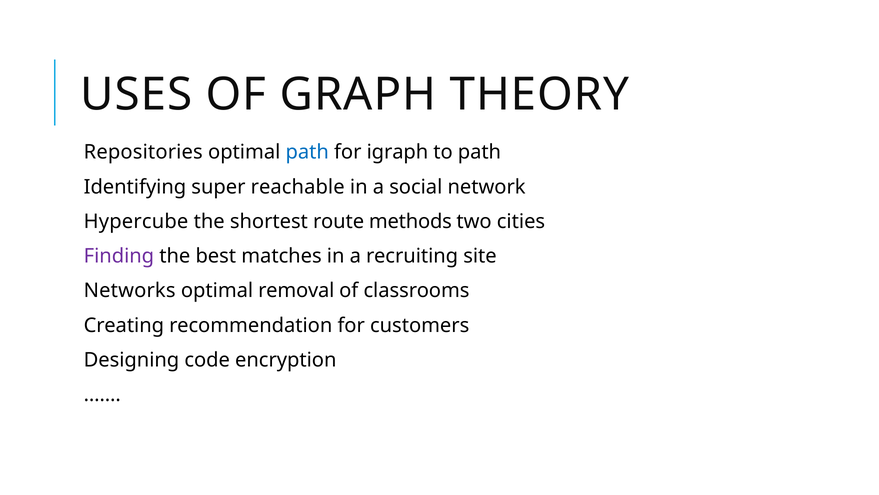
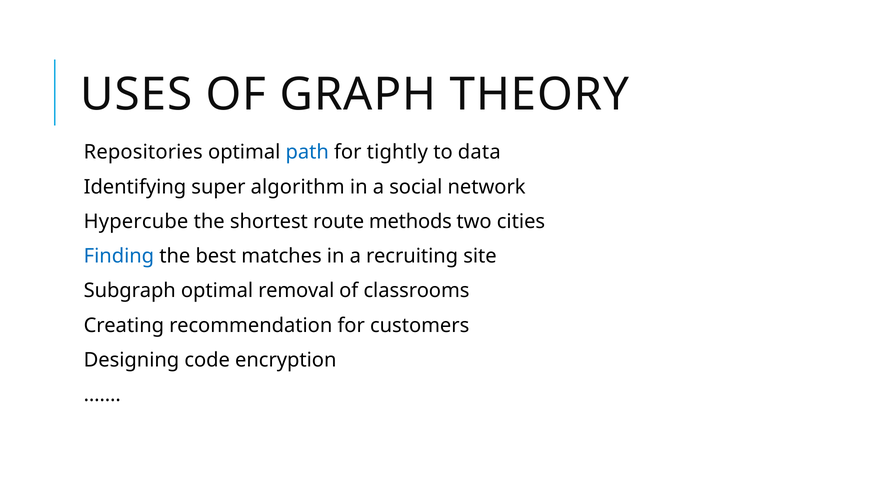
igraph: igraph -> tightly (397, 152)
to path: path -> data (479, 152)
reachable: reachable -> algorithm (298, 187)
Finding colour: purple -> blue (119, 256)
Networks: Networks -> Subgraph (130, 290)
